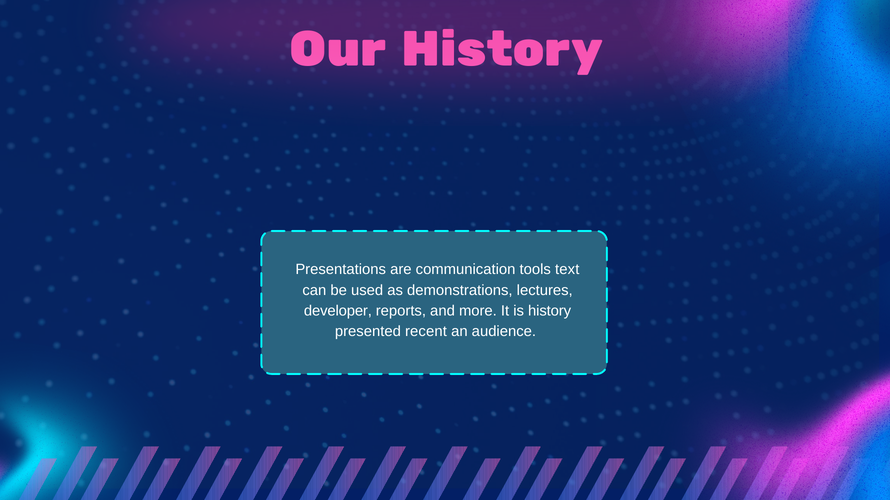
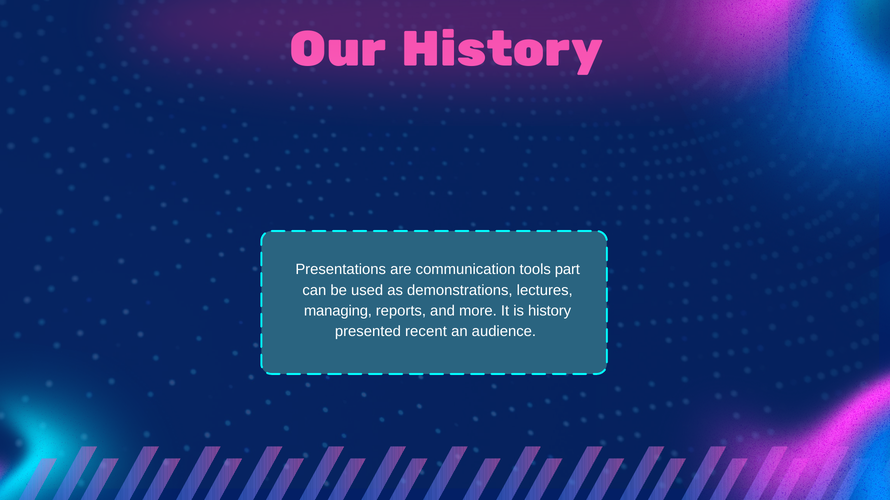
text: text -> part (567, 270)
developer: developer -> managing (338, 311)
